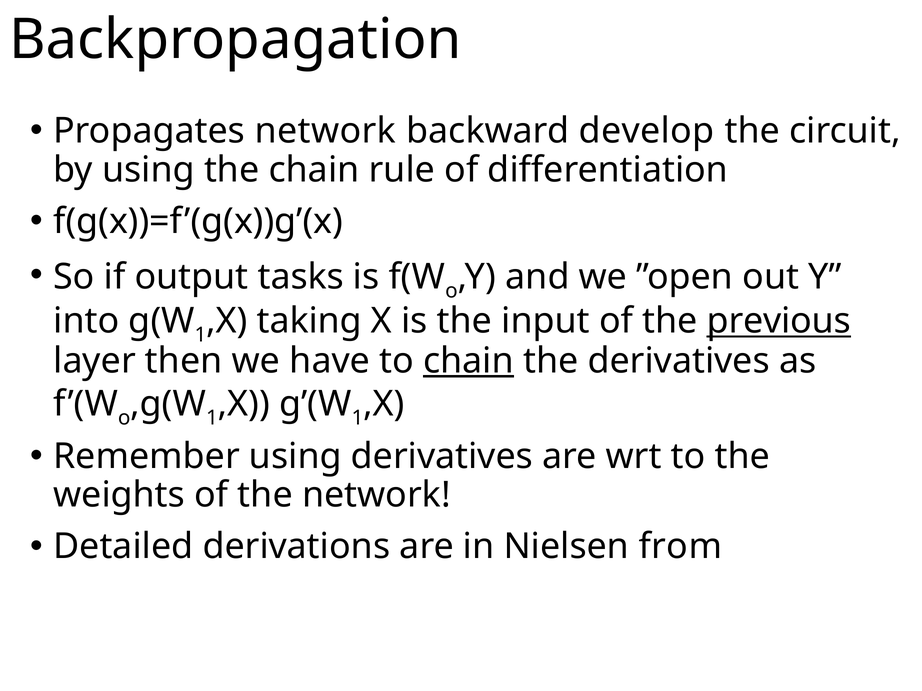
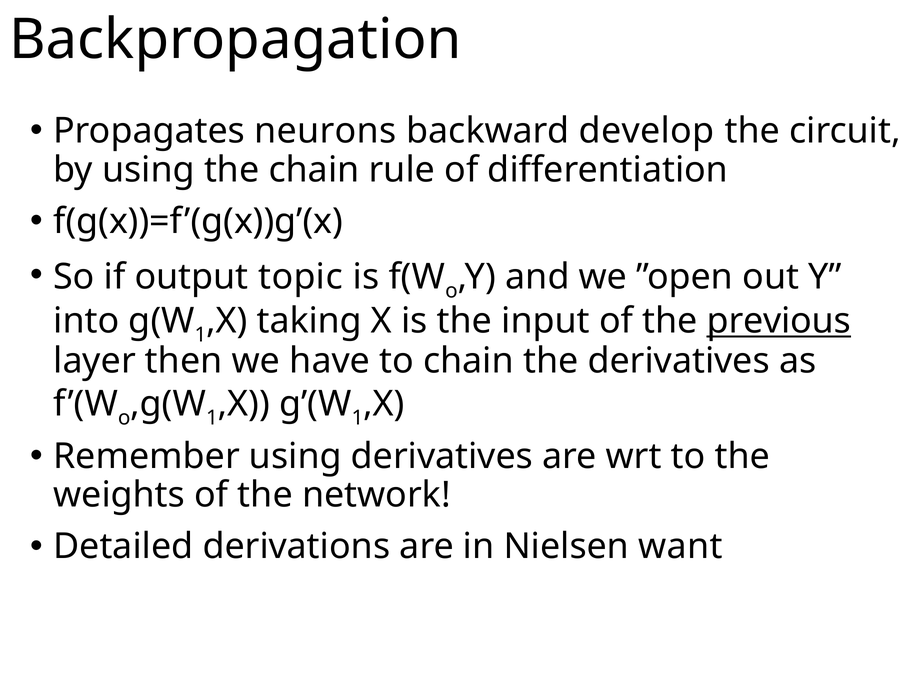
Propagates network: network -> neurons (325, 131)
tasks: tasks -> topic (301, 277)
chain underline: present -> none (468, 361)
from: from -> want (680, 547)
